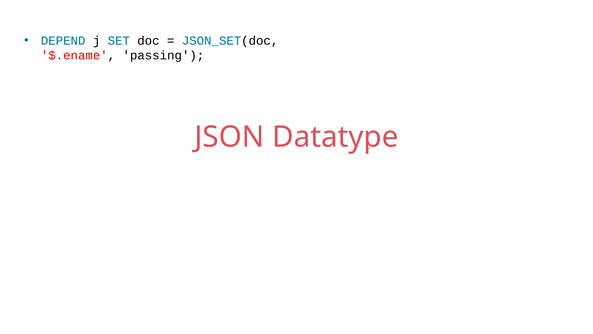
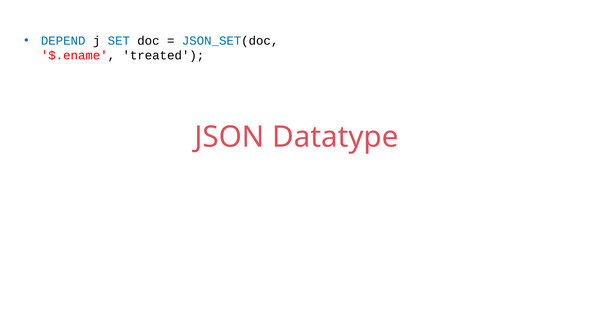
passing: passing -> treated (163, 55)
